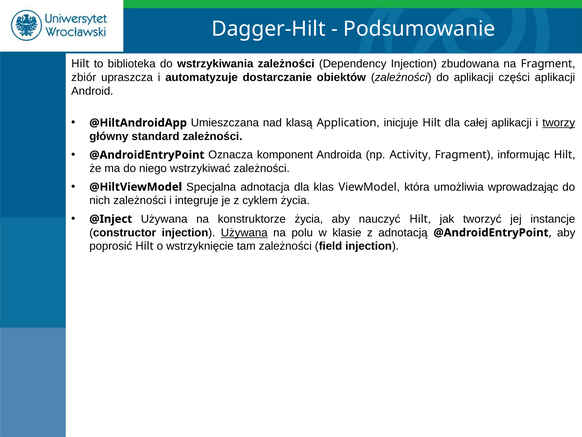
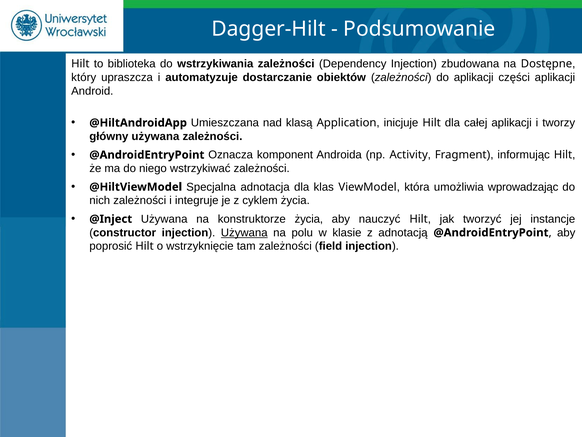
na Fragment: Fragment -> Dostępne (546, 64)
zbiór: zbiór -> który (84, 77)
tworzy underline: present -> none (559, 123)
główny standard: standard -> używana (155, 136)
